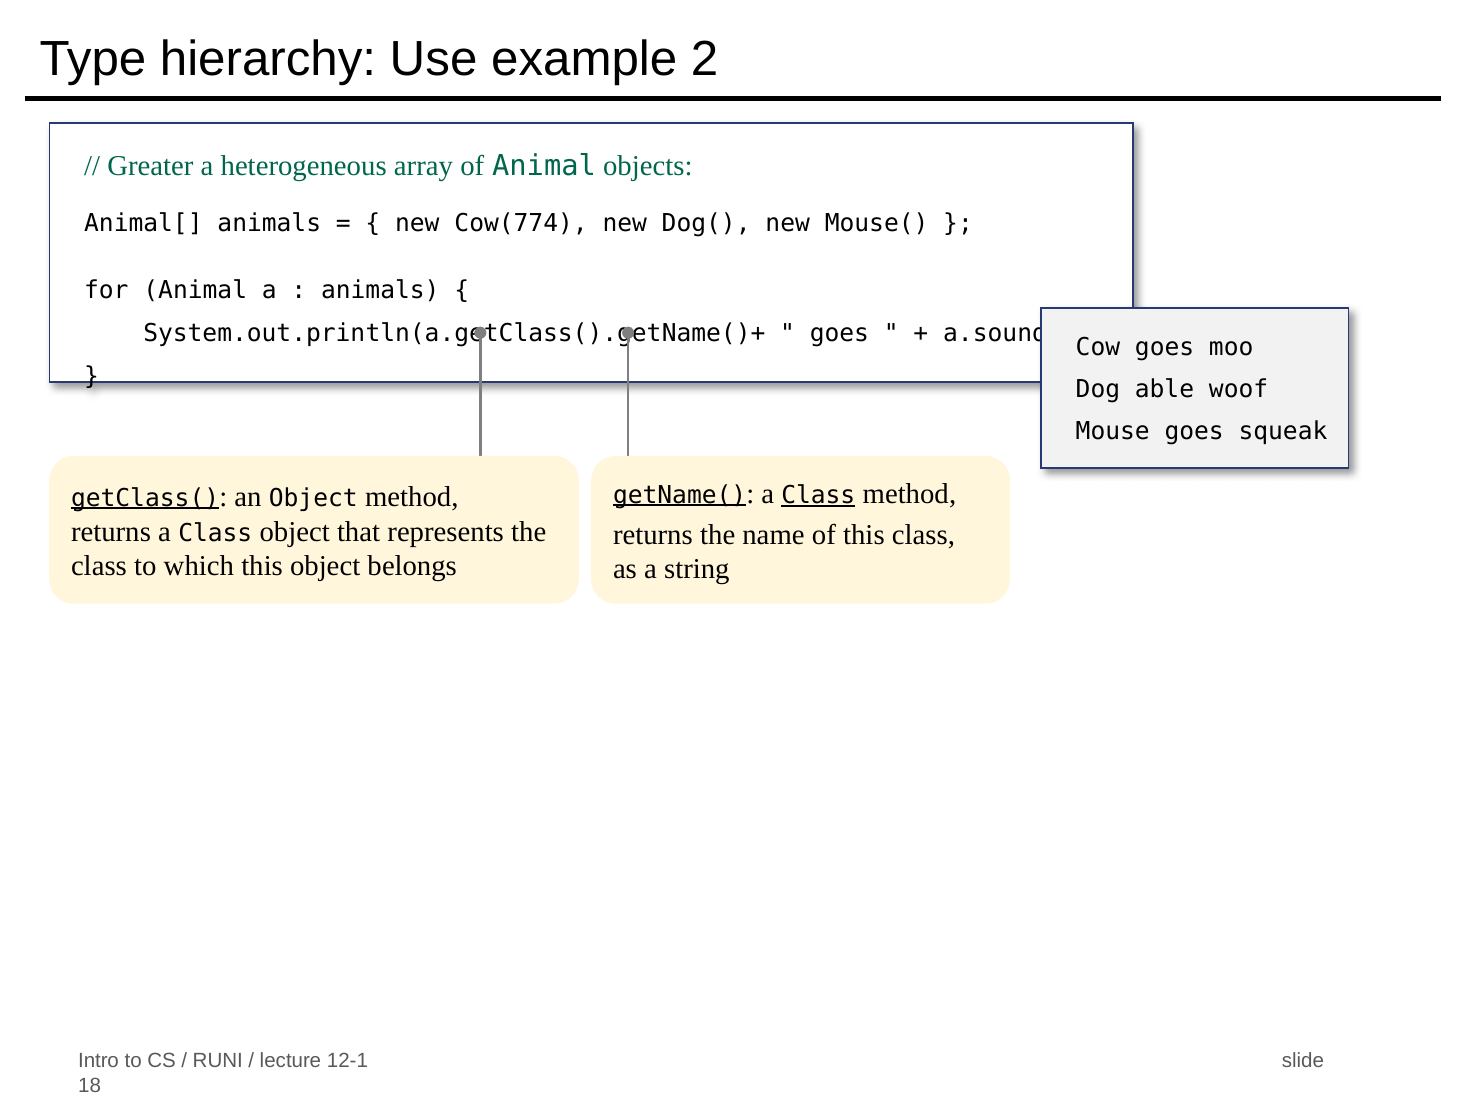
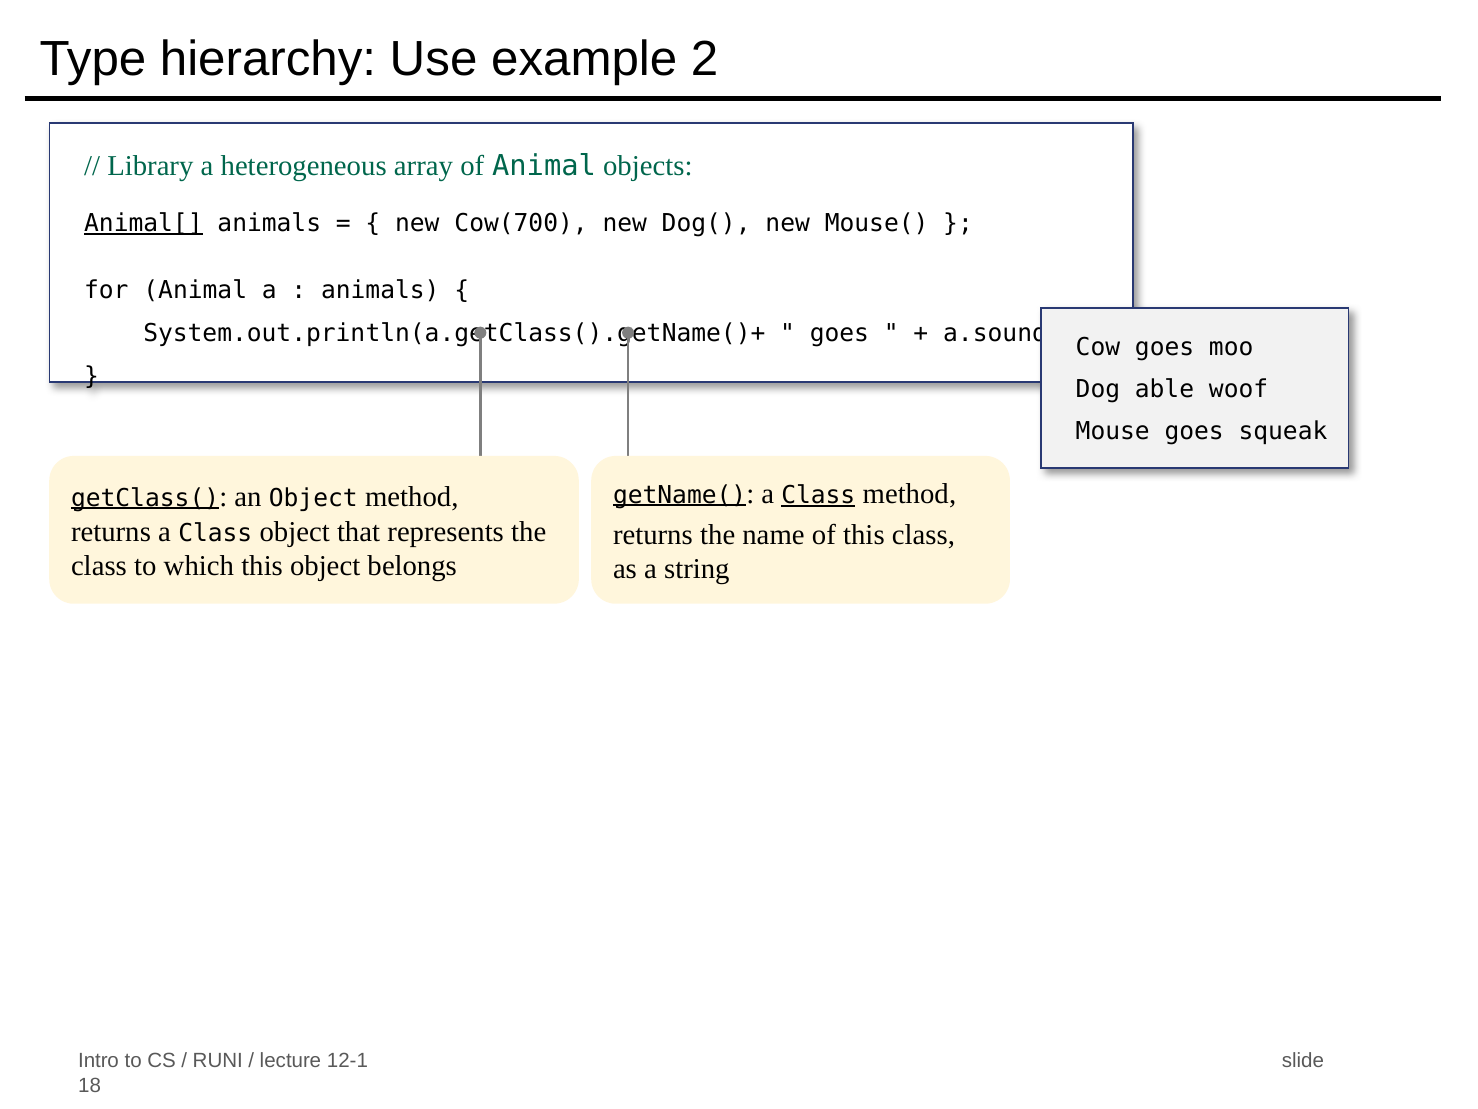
Greater: Greater -> Library (150, 166)
Animal[ underline: none -> present (143, 223)
Cow(774: Cow(774 -> Cow(700 (521, 223)
